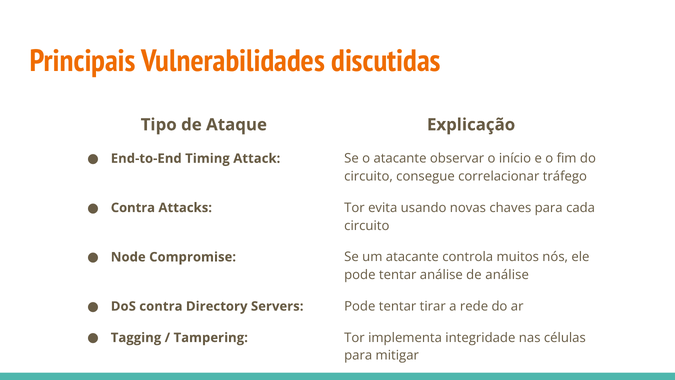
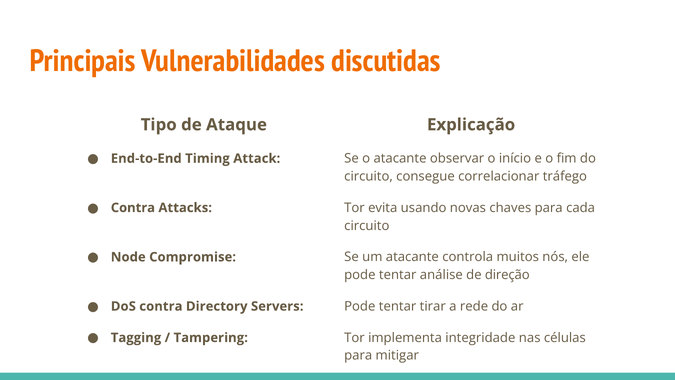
de análise: análise -> direção (507, 275)
